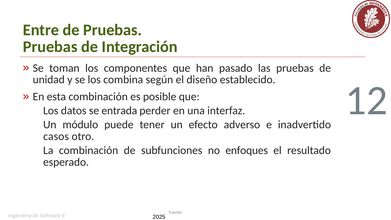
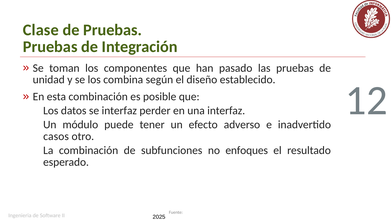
Entre: Entre -> Clase (41, 30)
se entrada: entrada -> interfaz (119, 111)
